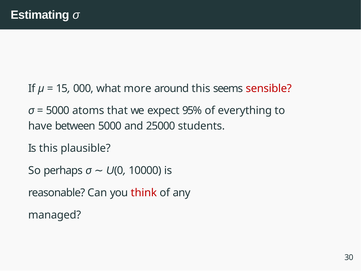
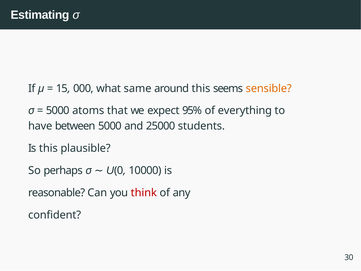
more: more -> same (138, 88)
sensible colour: red -> orange (269, 88)
managed: managed -> confident (55, 215)
